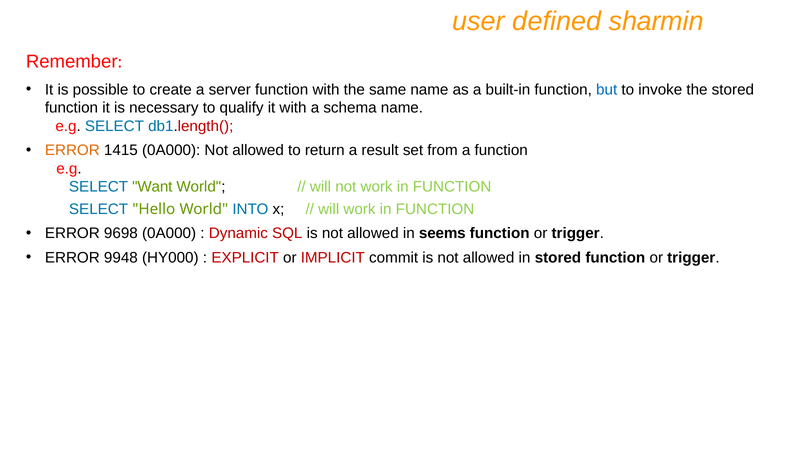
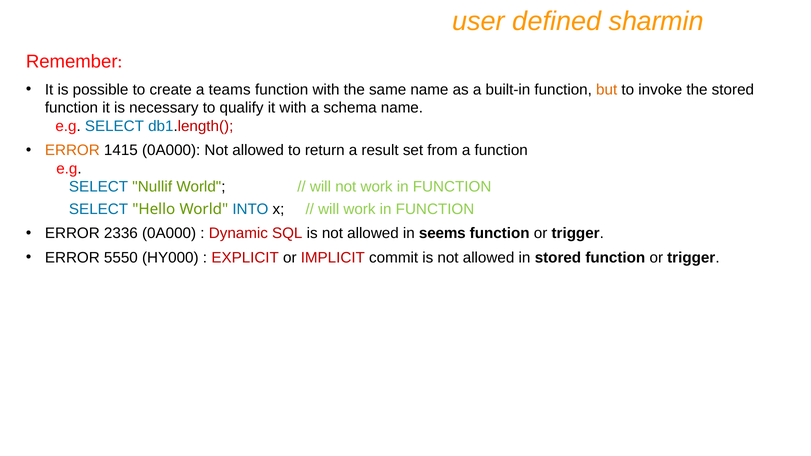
server: server -> teams (230, 90)
but colour: blue -> orange (607, 90)
Want: Want -> Nullif (152, 187)
9698: 9698 -> 2336 (121, 234)
9948: 9948 -> 5550 (121, 258)
